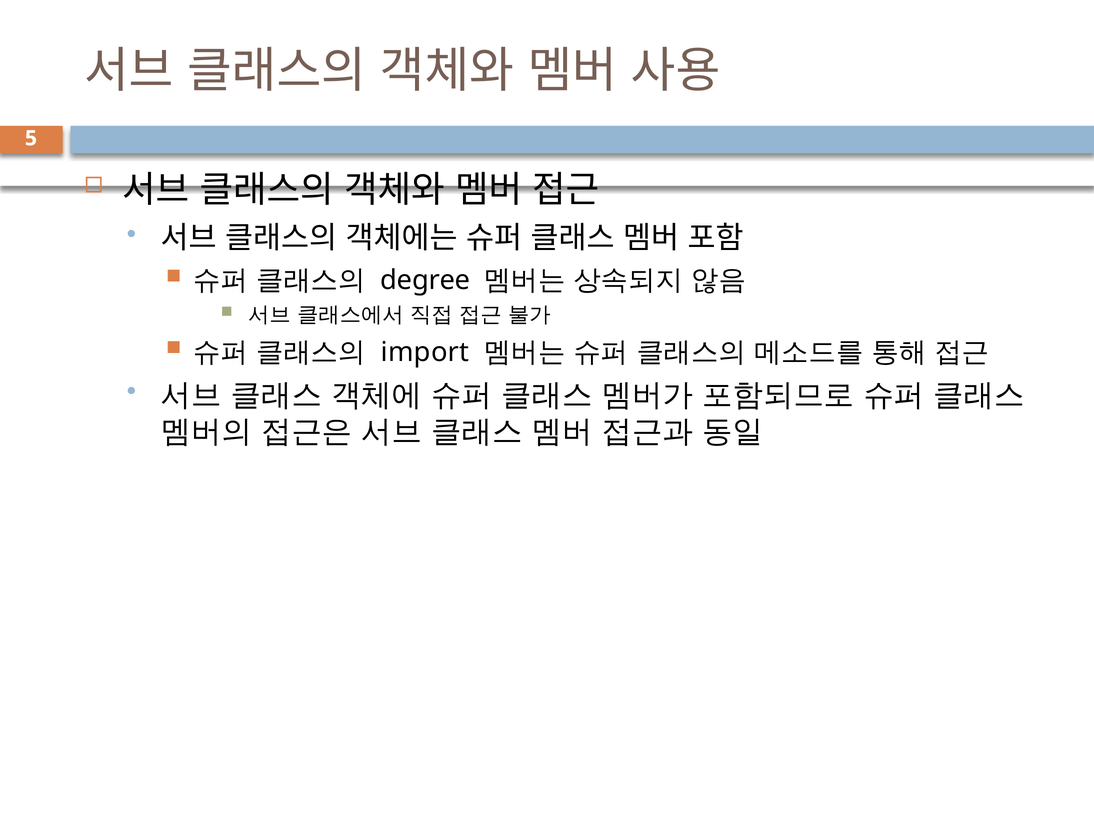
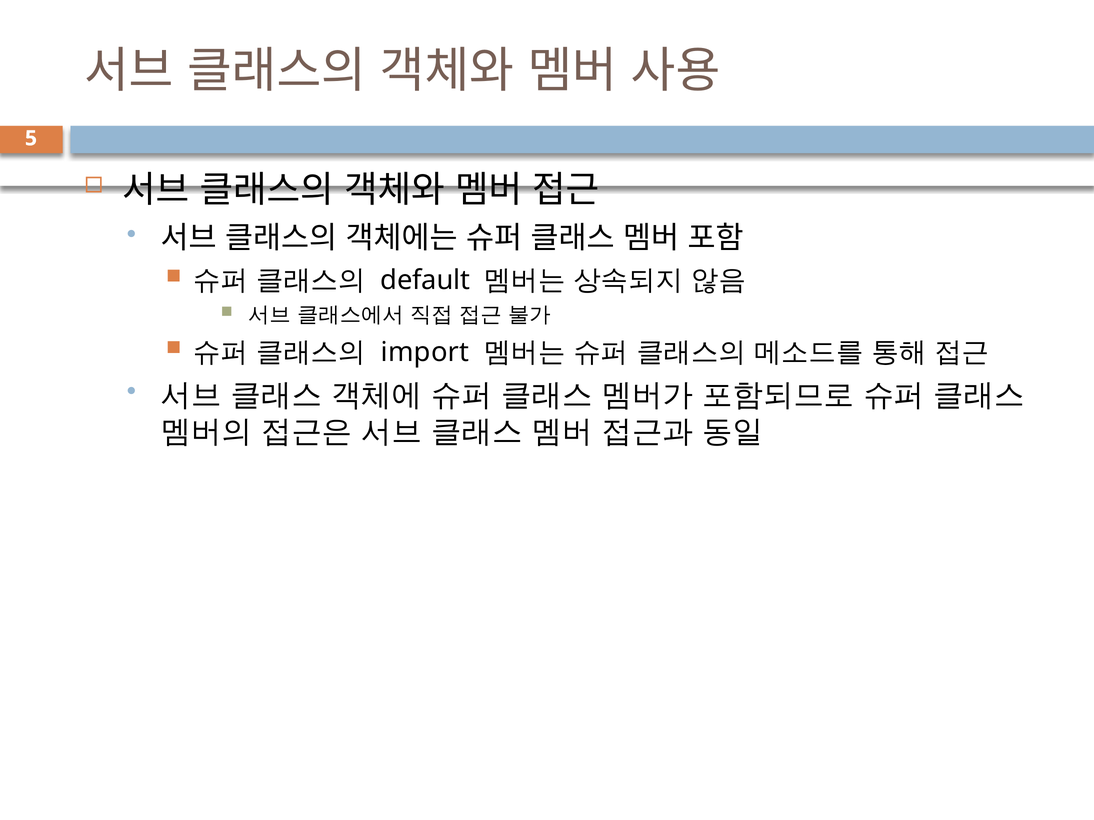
degree: degree -> default (425, 280)
